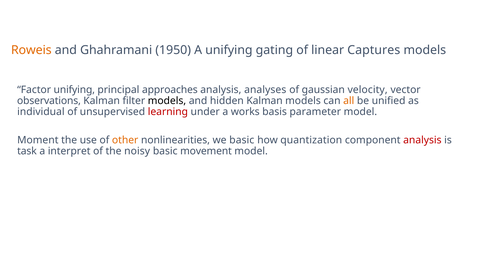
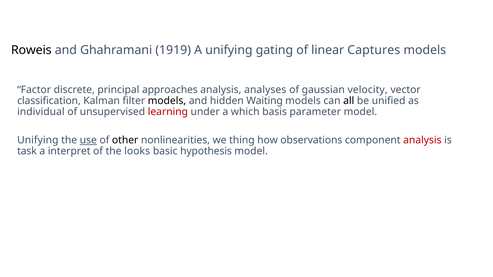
Roweis colour: orange -> black (31, 50)
1950: 1950 -> 1919 (173, 50)
Factor unifying: unifying -> discrete (74, 90)
observations: observations -> classification (49, 101)
hidden Kalman: Kalman -> Waiting (265, 101)
all colour: orange -> black (349, 101)
works: works -> which (245, 112)
Moment: Moment -> Unifying (38, 140)
use underline: none -> present (88, 140)
other colour: orange -> black (125, 140)
we basic: basic -> thing (242, 140)
quantization: quantization -> observations (311, 140)
noisy: noisy -> looks (137, 151)
movement: movement -> hypothesis (206, 151)
